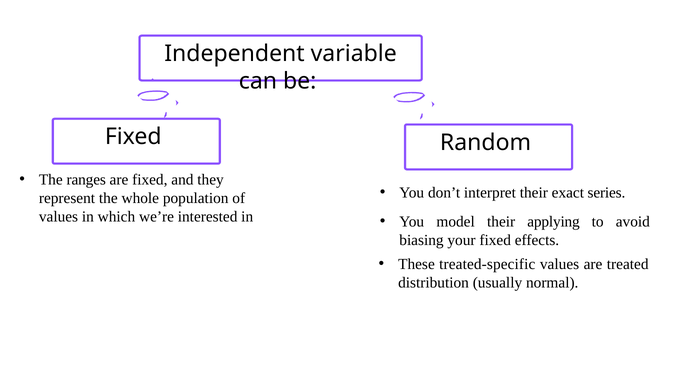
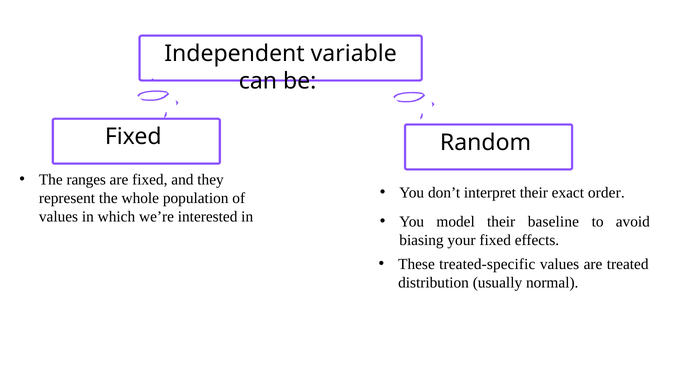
series: series -> order (606, 192)
applying: applying -> baseline (553, 221)
